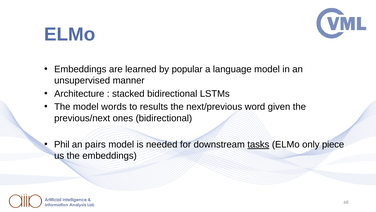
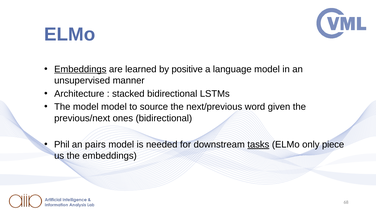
Embeddings underline: none -> present (80, 69)
popular: popular -> positive (187, 69)
model words: words -> model (114, 107)
results: results -> source (154, 107)
